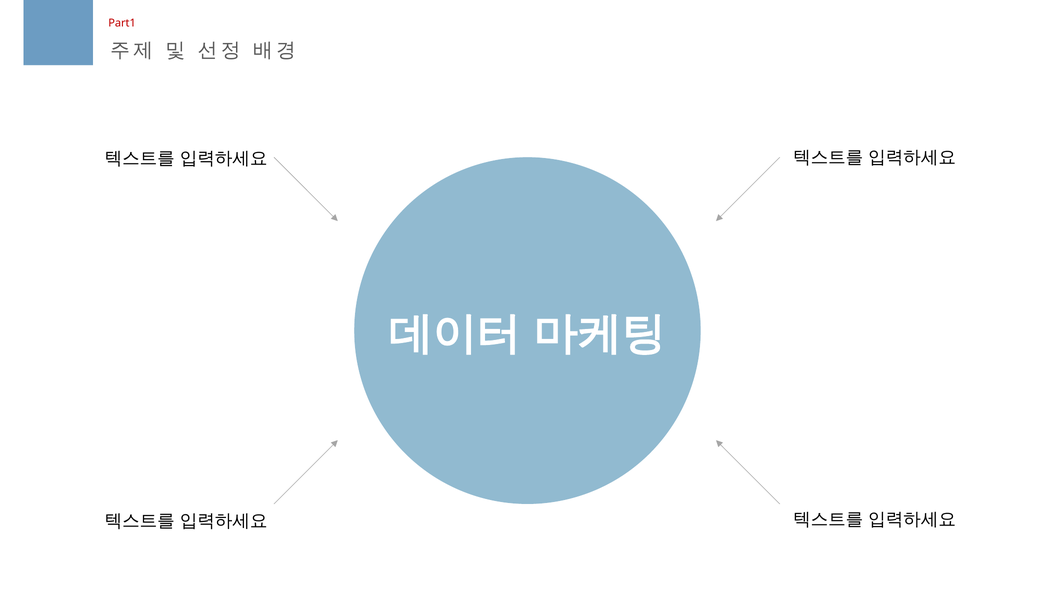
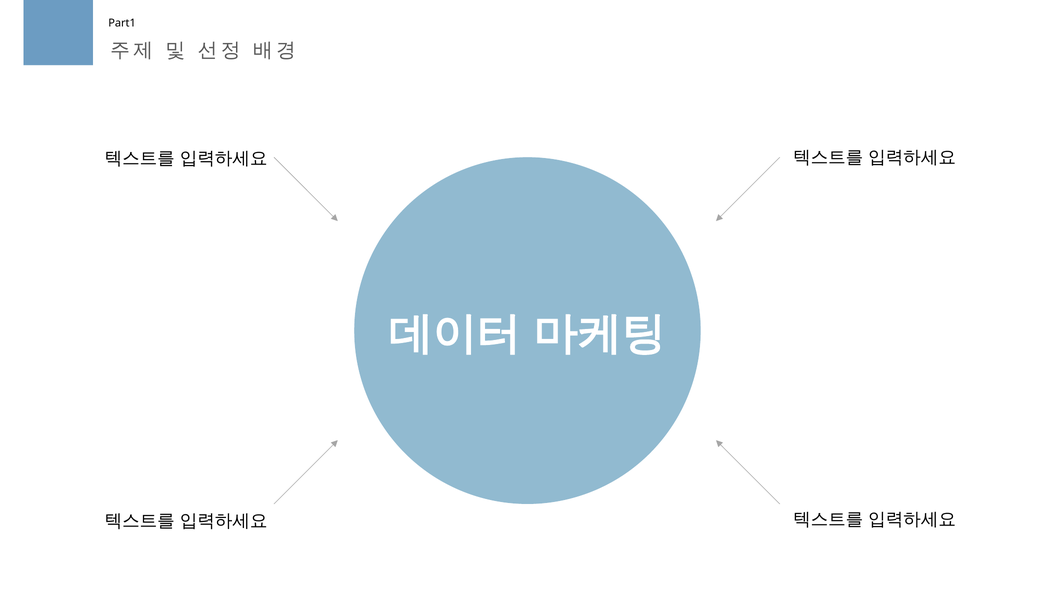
Part1 colour: red -> black (122, 23)
